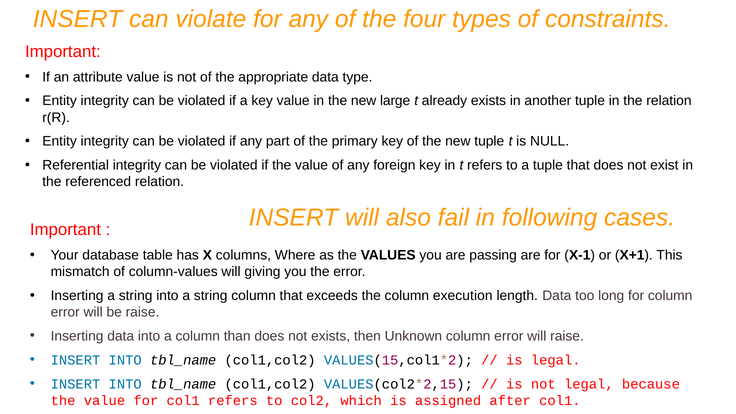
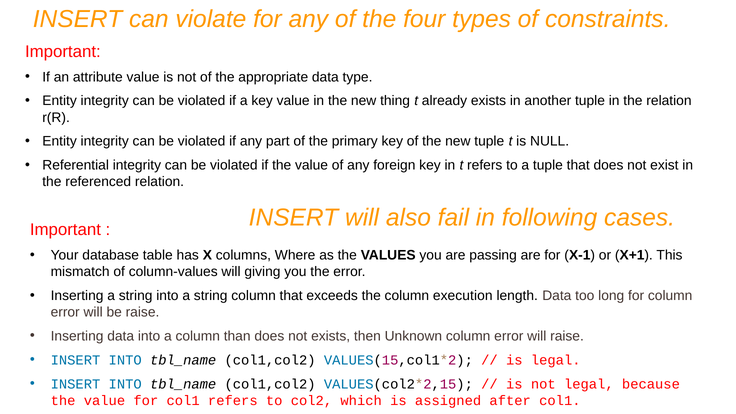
large: large -> thing (395, 101)
